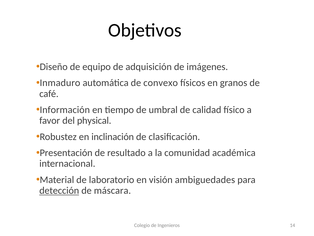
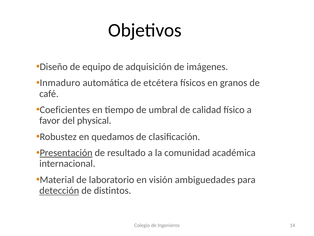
convexo: convexo -> etcétera (161, 83)
Información: Información -> Coeficientes (65, 110)
inclinación: inclinación -> quedamos (113, 136)
Presentación underline: none -> present (66, 152)
máscara: máscara -> distintos (112, 190)
